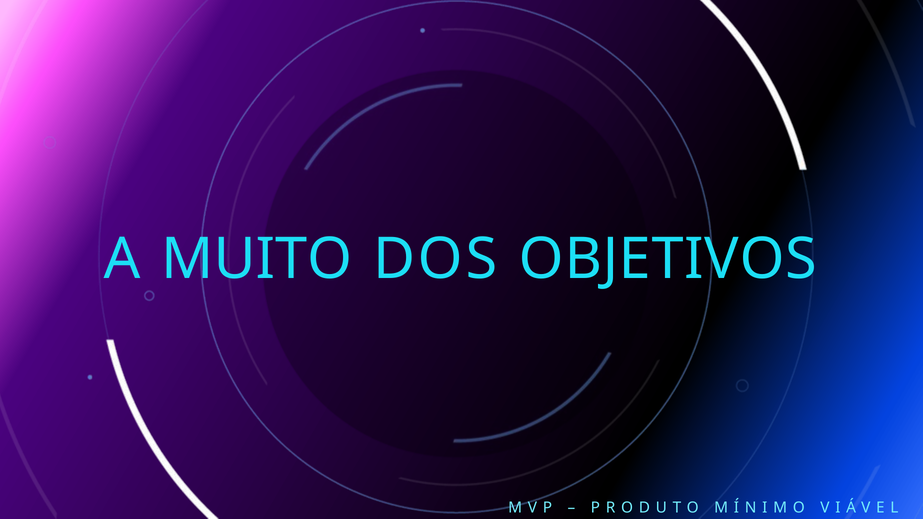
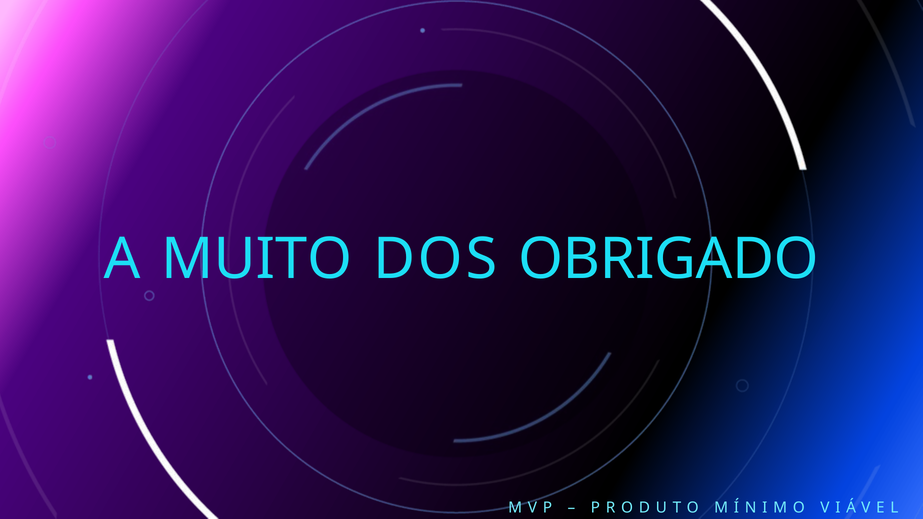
OBJETIVOS: OBJETIVOS -> OBRIGADO (668, 260)
